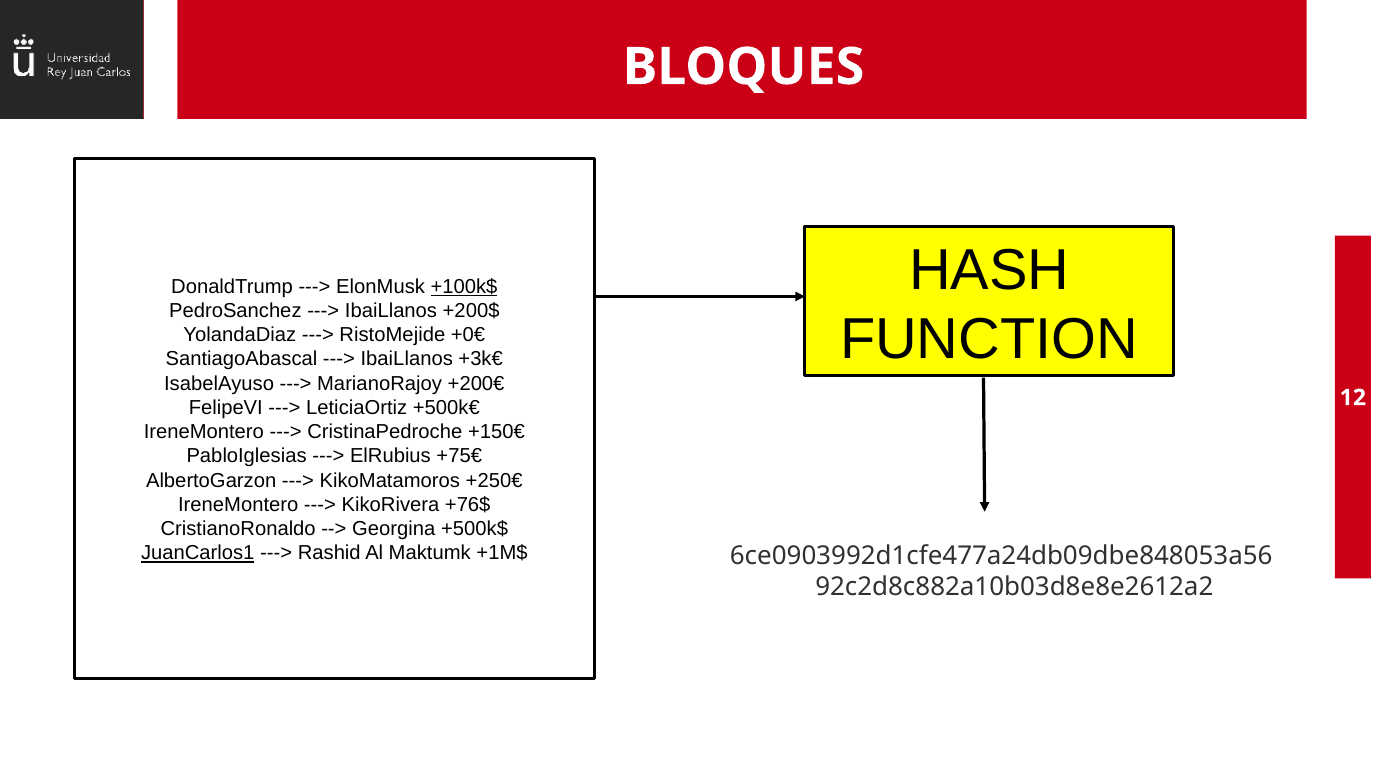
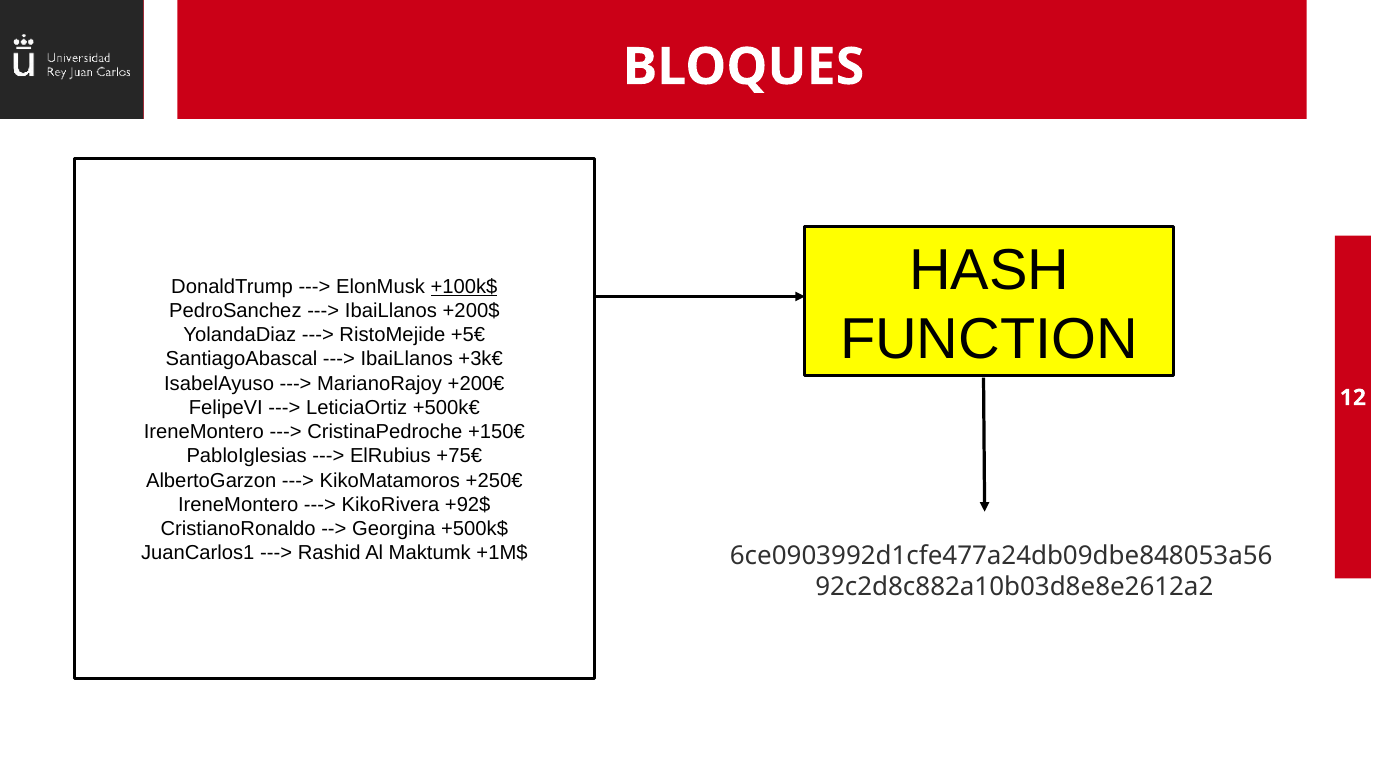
+0€: +0€ -> +5€ (468, 335)
+76$: +76$ -> +92$ (468, 505)
JuanCarlos1 underline: present -> none (198, 553)
